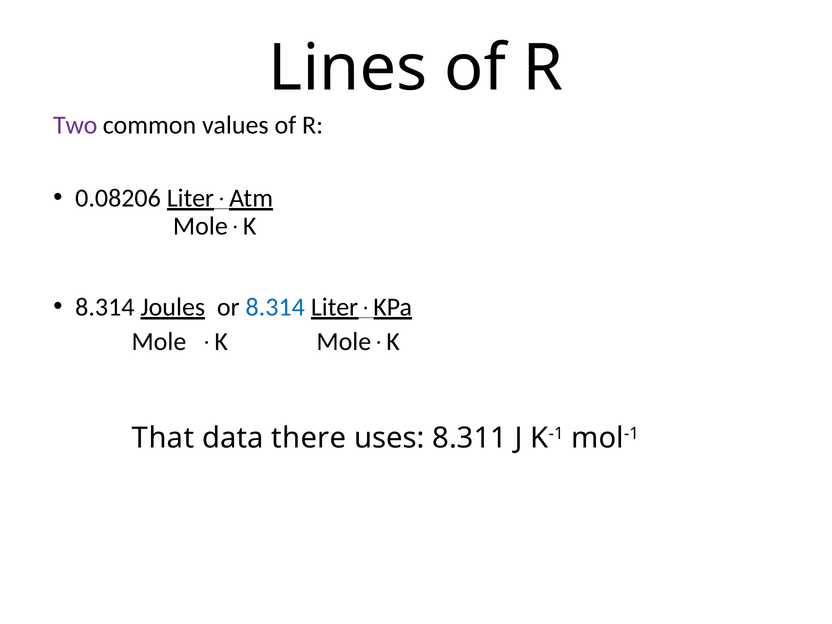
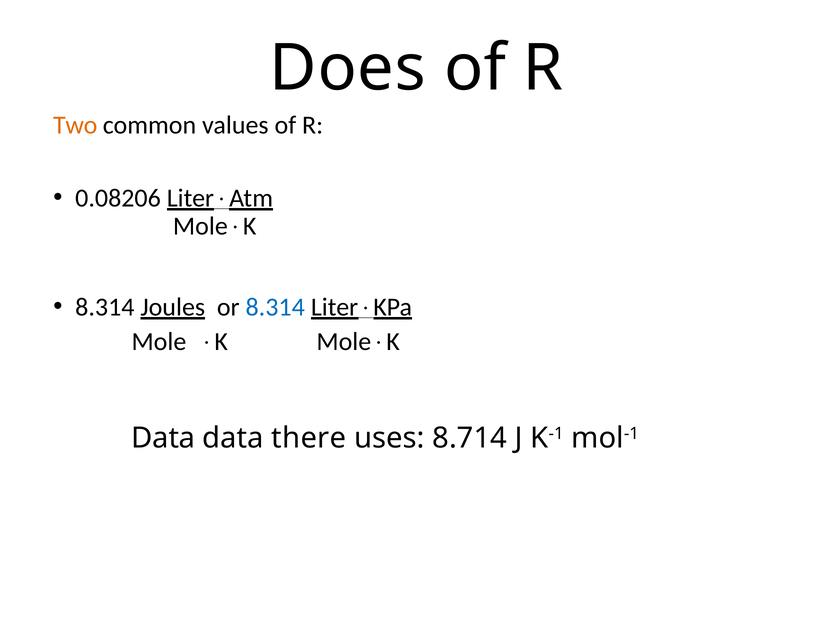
Lines: Lines -> Does (348, 68)
Two colour: purple -> orange (75, 125)
That: That -> Data (163, 438)
8.311: 8.311 -> 8.714 (470, 438)
